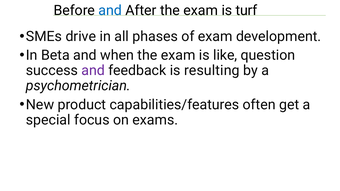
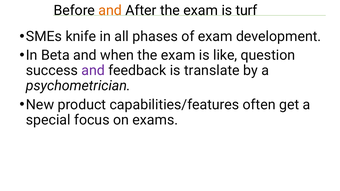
and colour: blue -> orange (110, 11)
drive: drive -> knife (81, 36)
resulting: resulting -> translate (212, 71)
